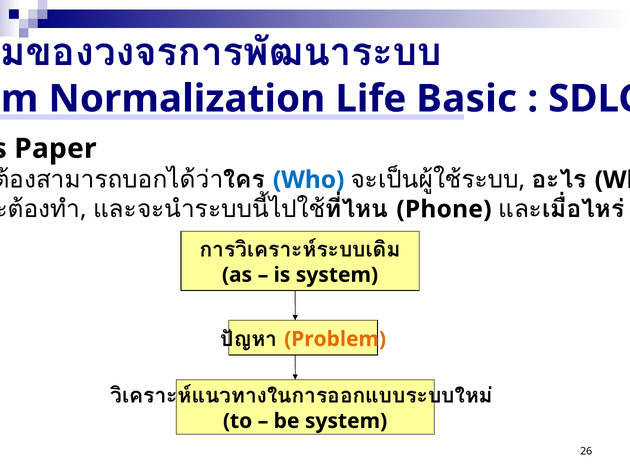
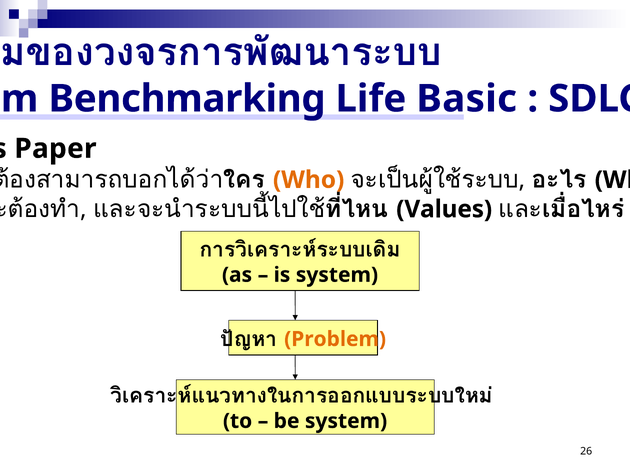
Normalization: Normalization -> Benchmarking (187, 99)
Who colour: blue -> orange (309, 180)
Phone: Phone -> Values (444, 209)
